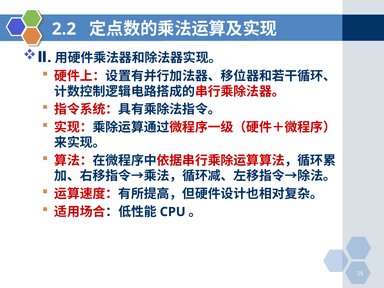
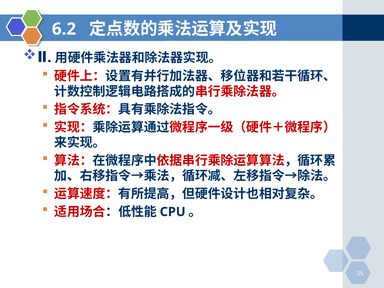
2.2: 2.2 -> 6.2 (64, 29)
